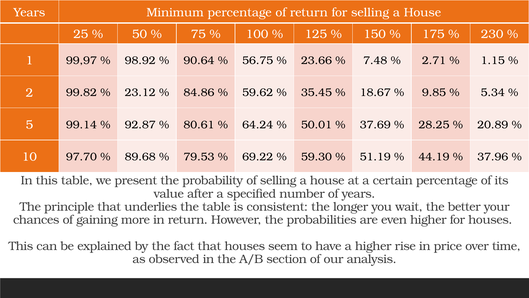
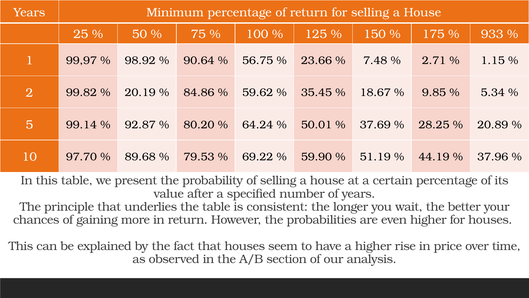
230: 230 -> 933 (492, 34)
23.12: 23.12 -> 20.19 (140, 92)
80.61: 80.61 -> 80.20 (199, 125)
59.30: 59.30 -> 59.90 (316, 157)
